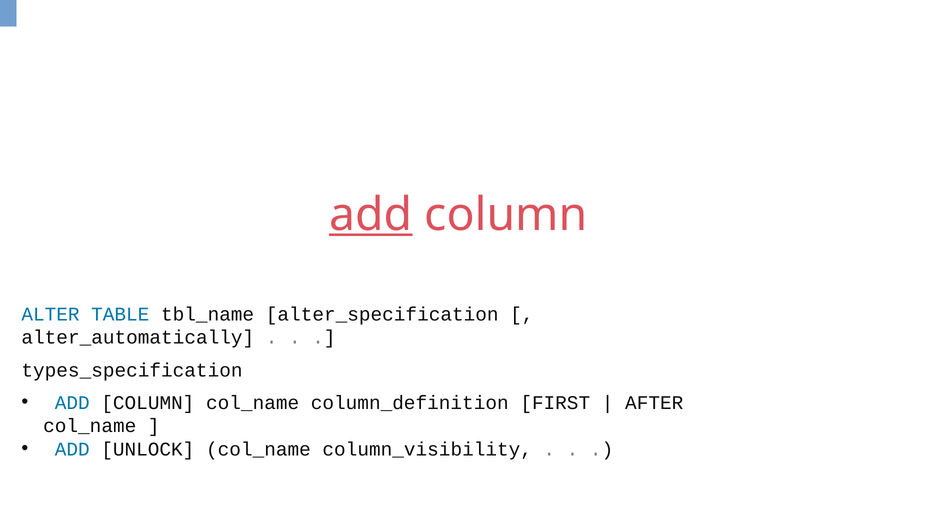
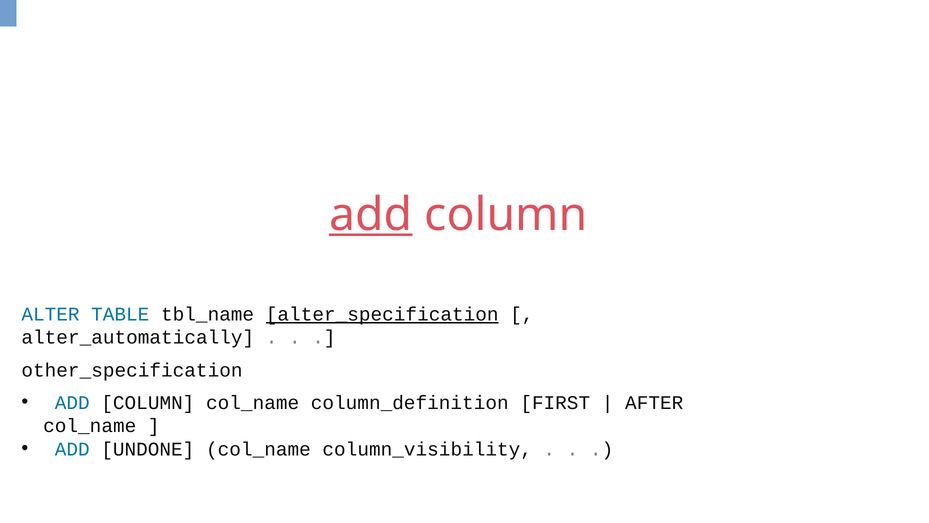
alter_specification underline: none -> present (382, 314)
types_specification: types_specification -> other_specification (132, 370)
UNLOCK: UNLOCK -> UNDONE (148, 449)
